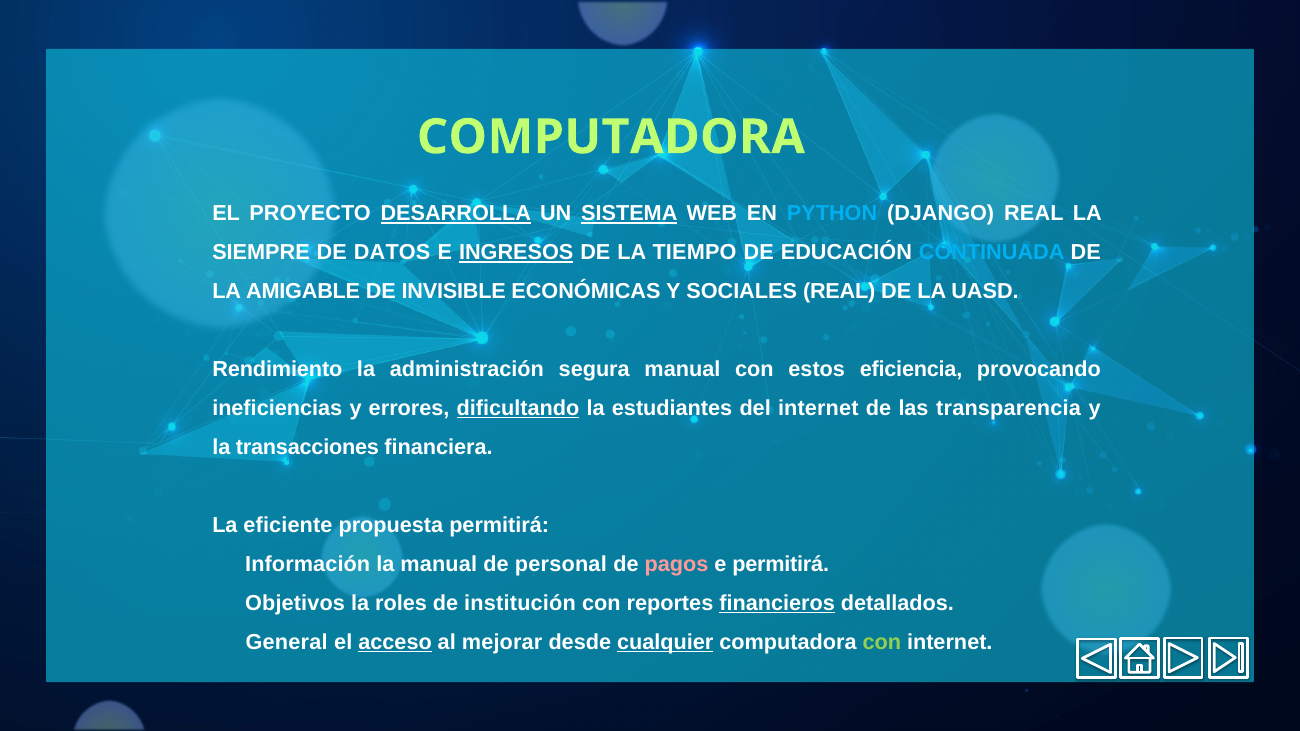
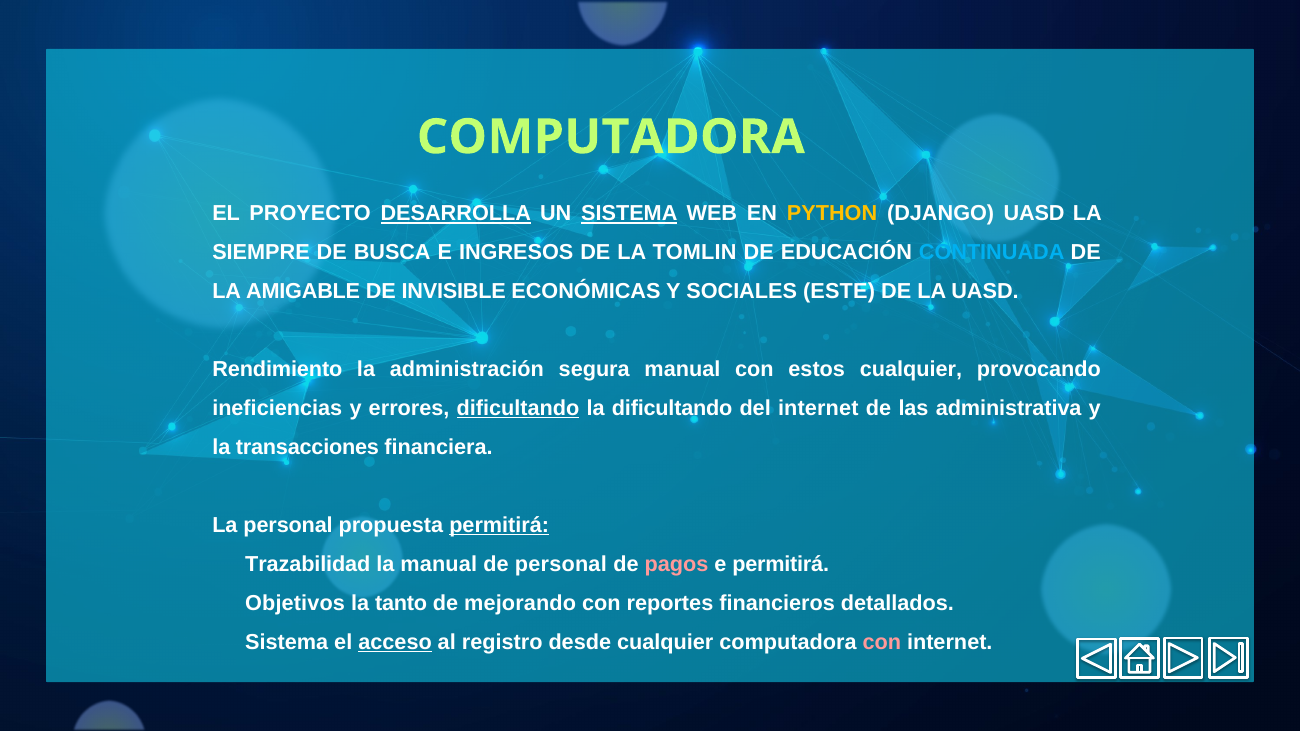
PYTHON colour: light blue -> yellow (832, 214)
DJANGO REAL: REAL -> UASD (1034, 214)
DATOS: DATOS -> BUSCA (392, 253)
INGRESOS underline: present -> none (516, 253)
TIEMPO: TIEMPO -> TOMLIN (695, 253)
SOCIALES REAL: REAL -> ESTE (839, 292)
estos eficiencia: eficiencia -> cualquier (911, 370)
la estudiantes: estudiantes -> dificultando (672, 409)
transparencia: transparencia -> administrativa (1009, 409)
La eficiente: eficiente -> personal (288, 526)
permitirá underline: none -> present (499, 526)
Información: Información -> Trazabilidad (308, 565)
roles: roles -> tanto (401, 604)
institución: institución -> mejorando (520, 604)
financieros underline: present -> none (777, 604)
General: General -> Sistema (287, 643)
mejorar: mejorar -> registro (502, 643)
cualquier underline: present -> none (665, 643)
con colour: light green -> pink (882, 643)
